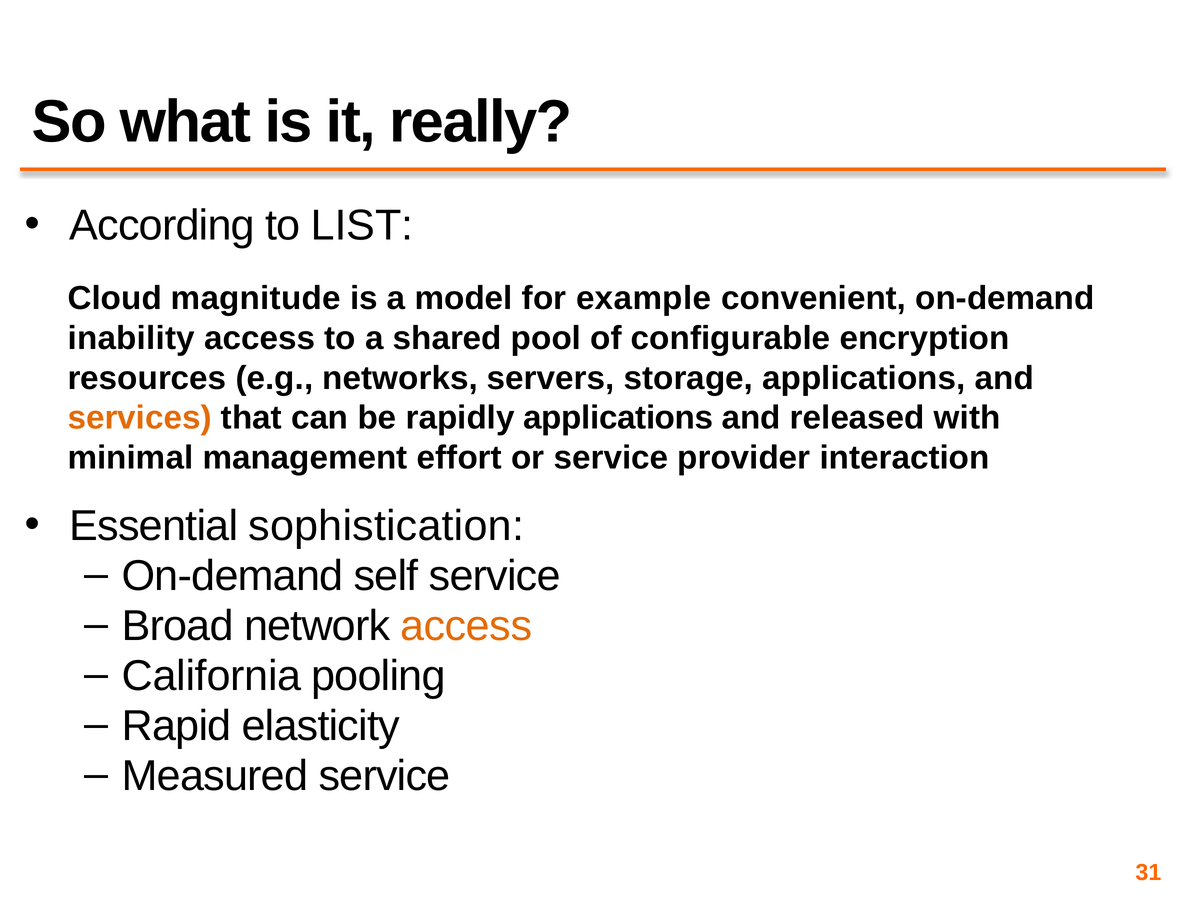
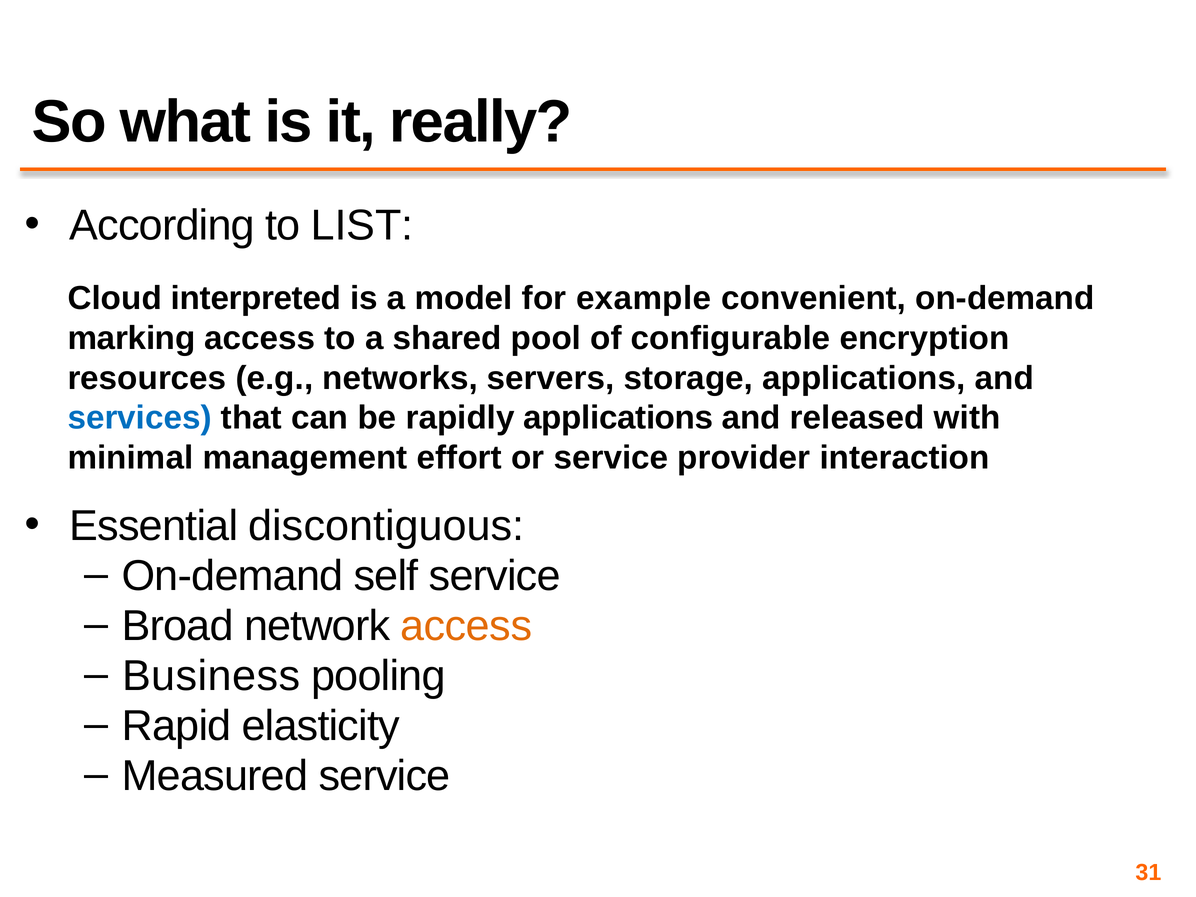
magnitude: magnitude -> interpreted (256, 298)
inability: inability -> marking (131, 338)
services colour: orange -> blue (140, 418)
sophistication: sophistication -> discontiguous (386, 526)
California: California -> Business (211, 676)
